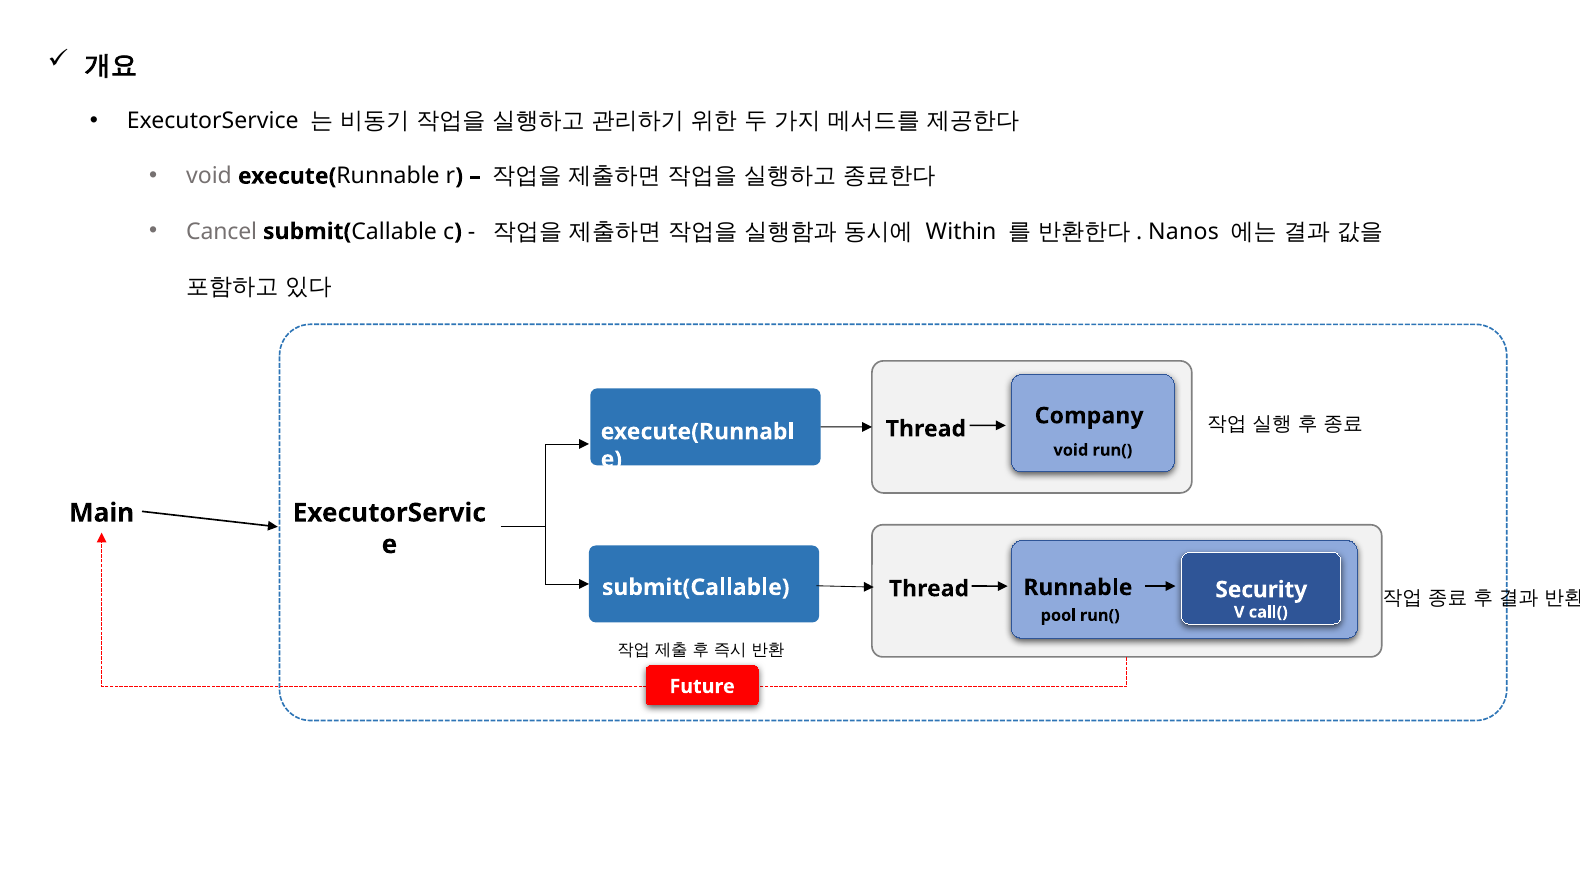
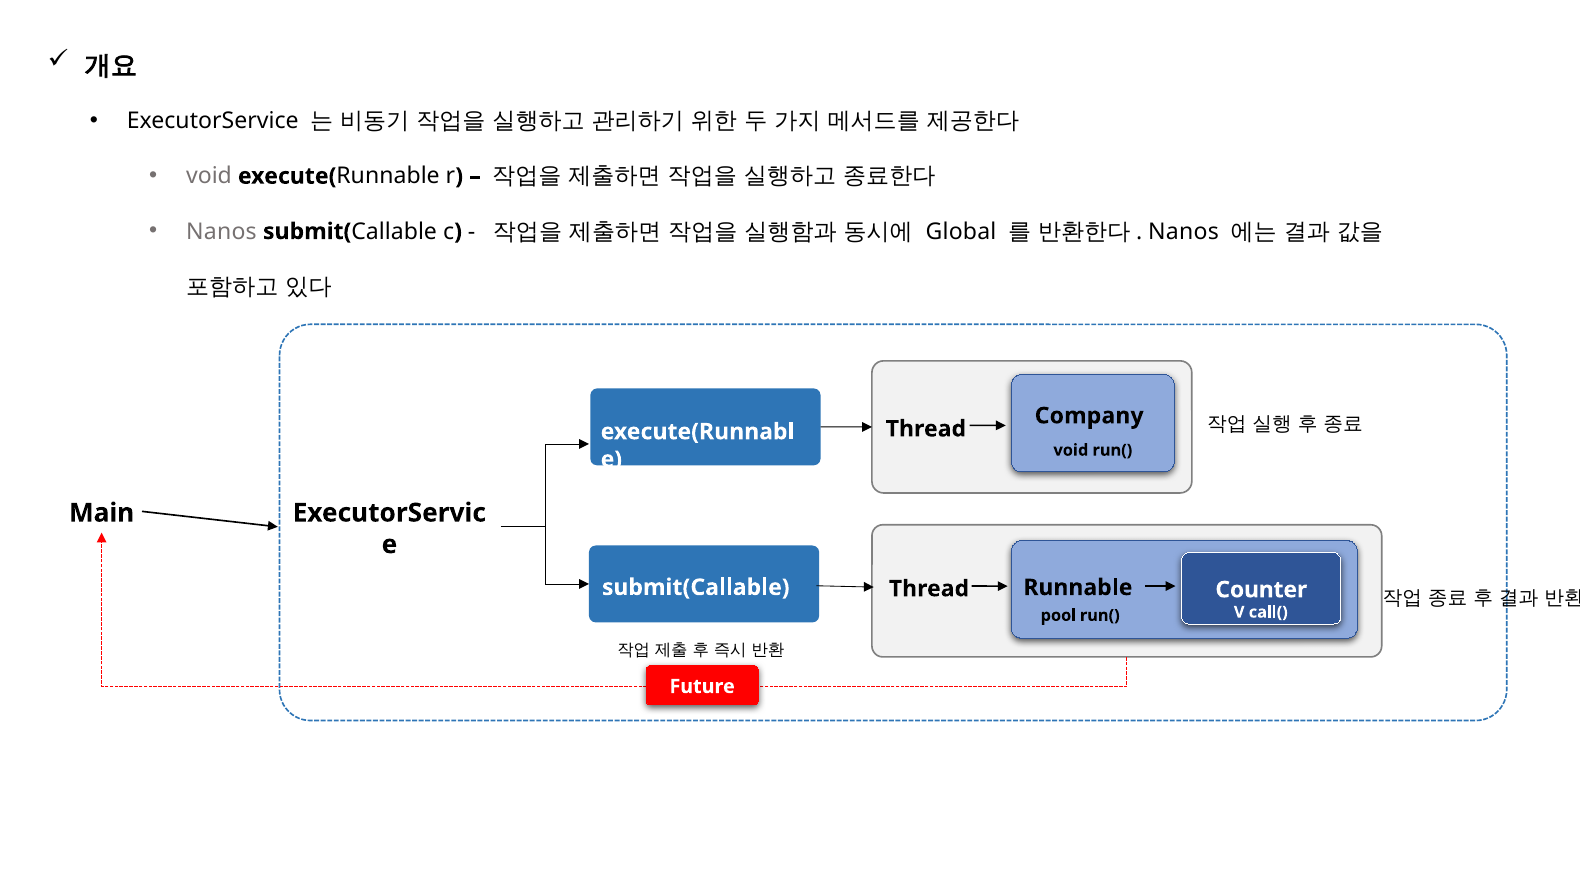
Cancel: Cancel -> Nanos (221, 231)
Within: Within -> Global (961, 231)
Security: Security -> Counter (1261, 590)
